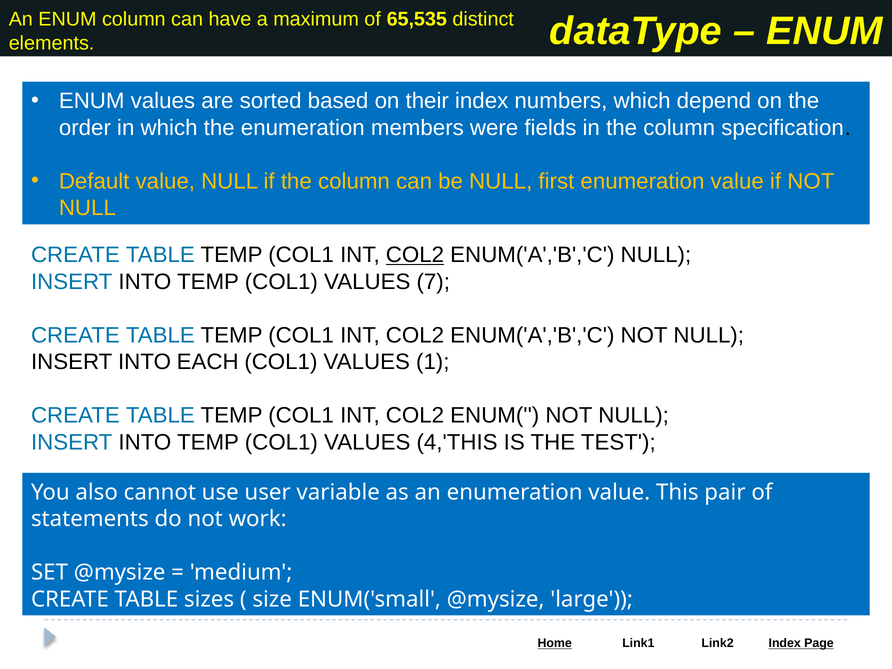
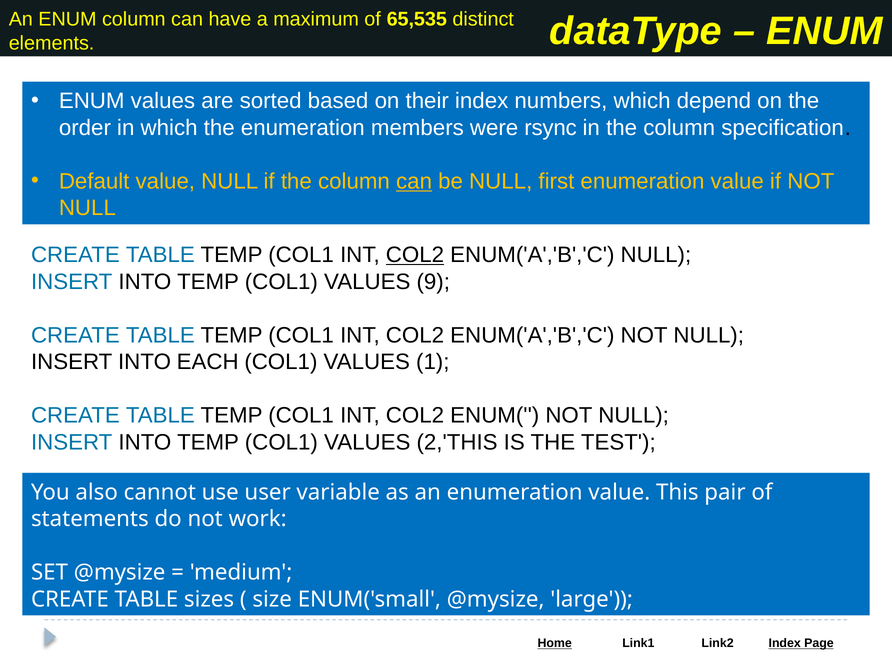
fields: fields -> rsync (551, 128)
can underline: none -> present (414, 181)
7: 7 -> 9 (433, 282)
4,'THIS: 4,'THIS -> 2,'THIS (457, 442)
